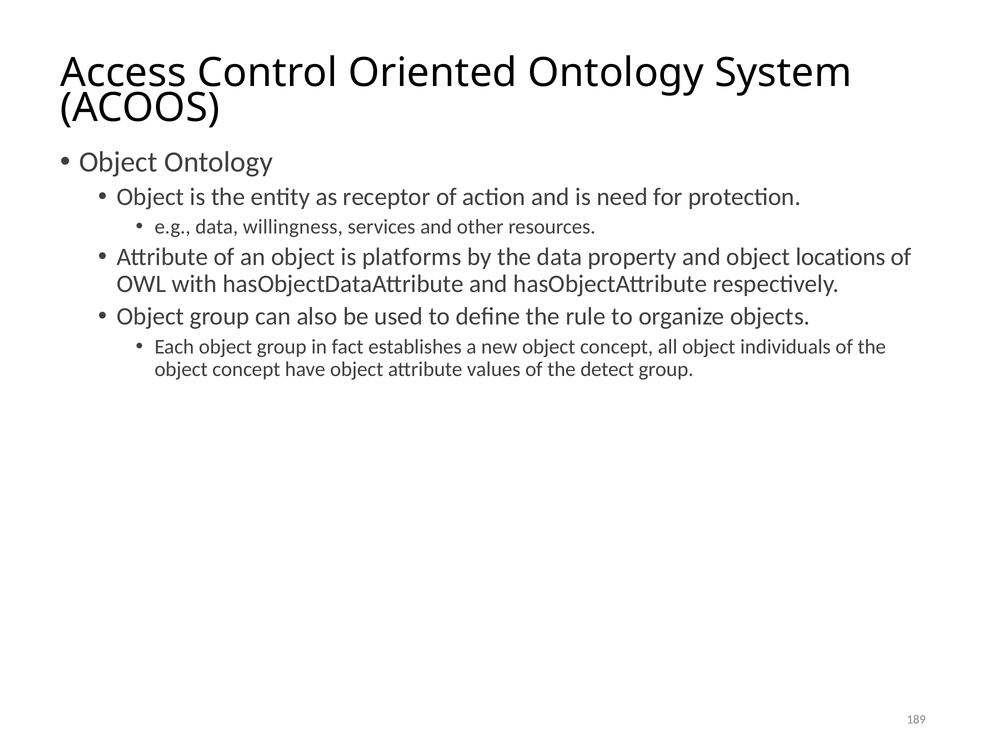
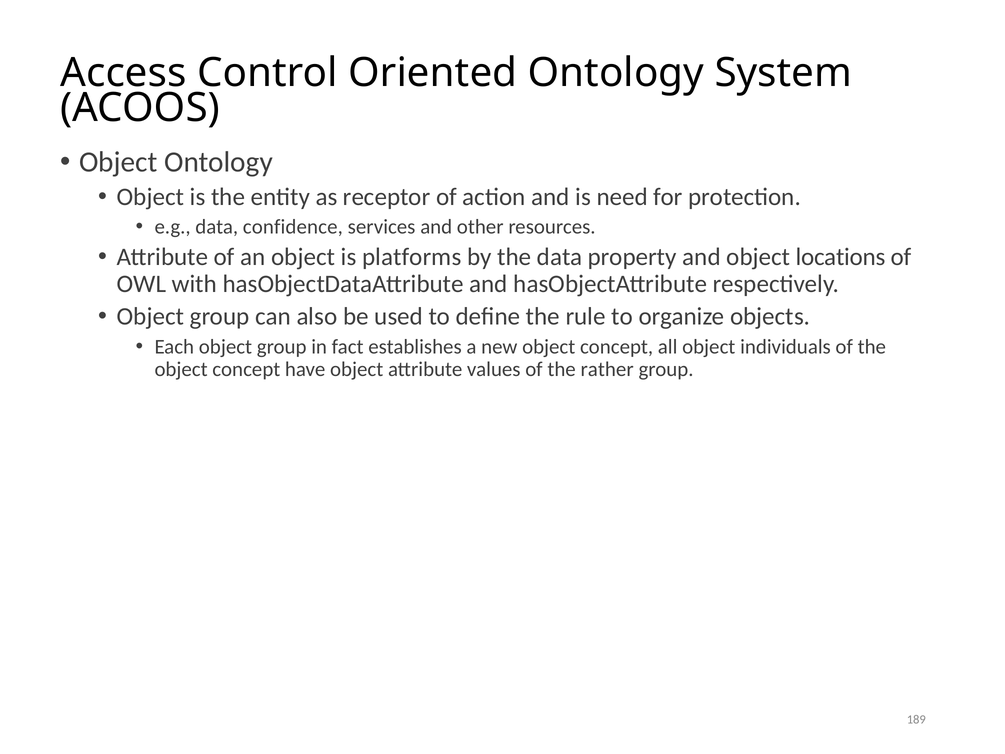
willingness: willingness -> confidence (293, 227)
detect: detect -> rather (607, 369)
